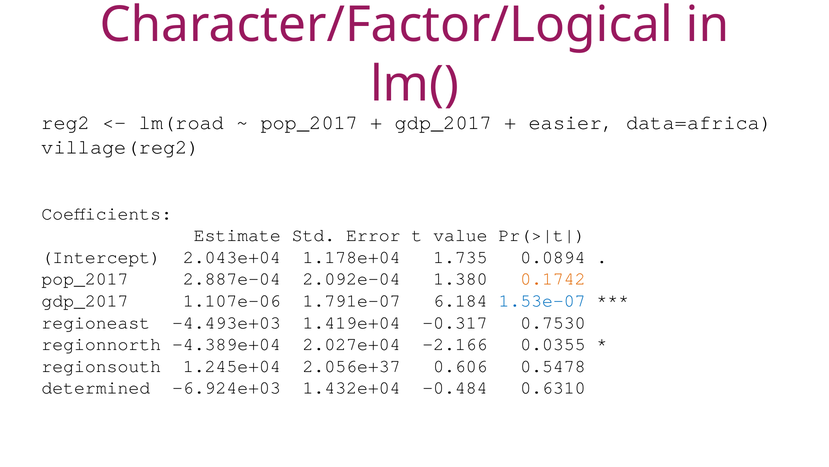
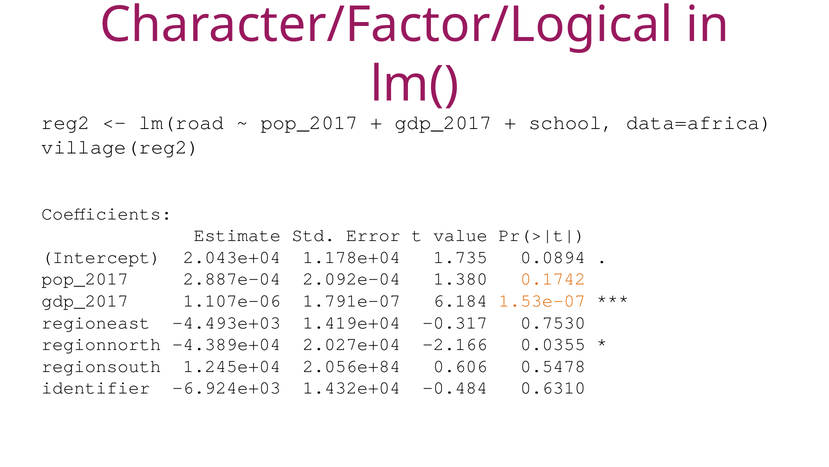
easier: easier -> school (571, 123)
1.53e-07 colour: blue -> orange (542, 300)
2.056e+37: 2.056e+37 -> 2.056e+84 (352, 366)
determined: determined -> identifier (96, 387)
